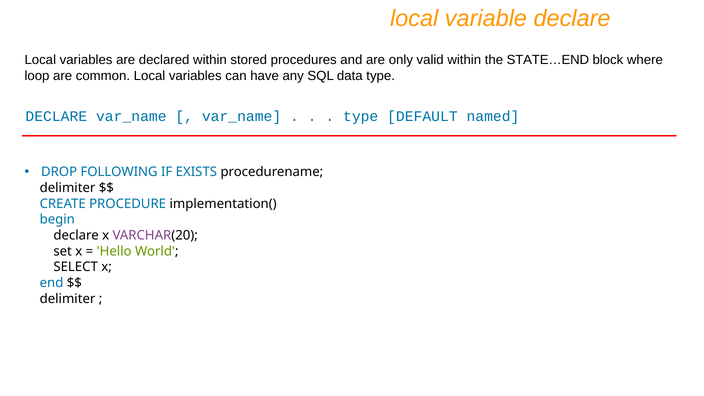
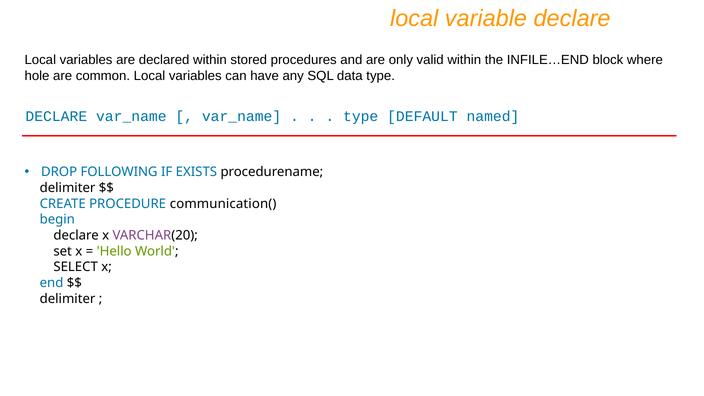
STATE…END: STATE…END -> INFILE…END (548, 60)
loop: loop -> hole (37, 76)
implementation(: implementation( -> communication( (223, 204)
